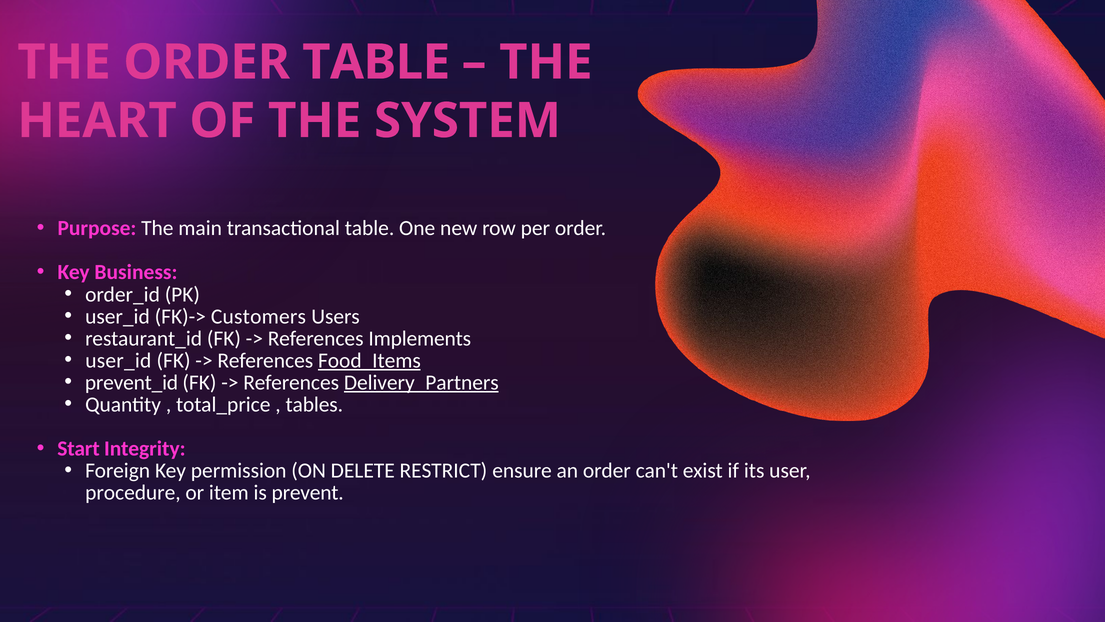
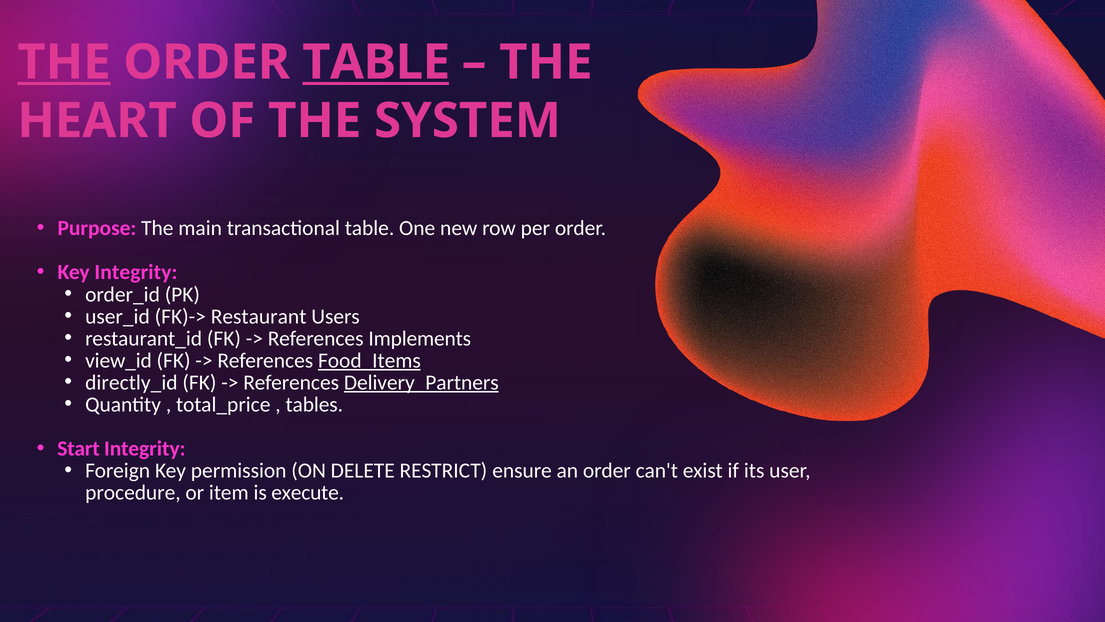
THE underline: none -> present (64, 62)
TABLE underline: none -> present (376, 62)
Key Business: Business -> Integrity (136, 272)
Customers: Customers -> Restaurant (259, 316)
user_id: user_id -> view_id (119, 360)
prevent_id: prevent_id -> directly_id (131, 382)
prevent: prevent -> execute (308, 492)
